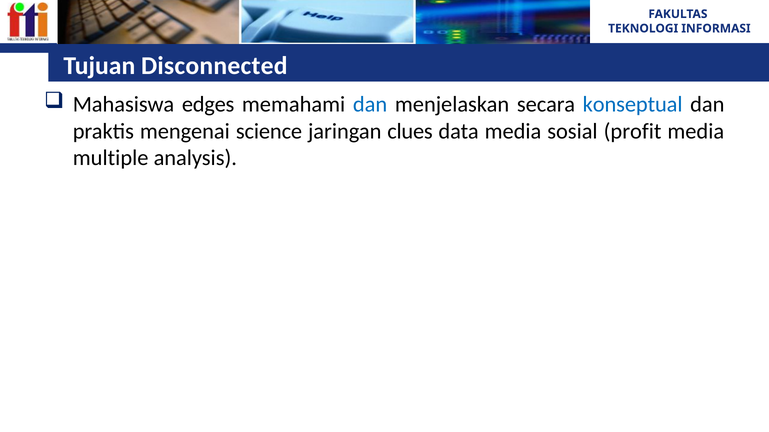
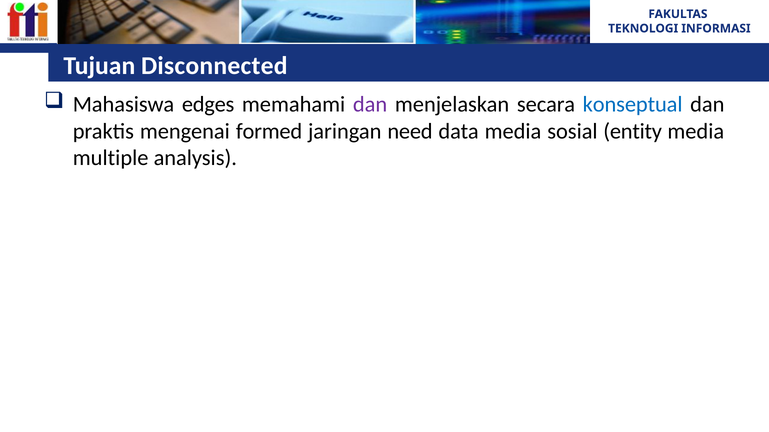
dan colour: blue -> purple (370, 104)
science: science -> formed (269, 131)
clues: clues -> need (410, 131)
profit: profit -> entity (633, 131)
